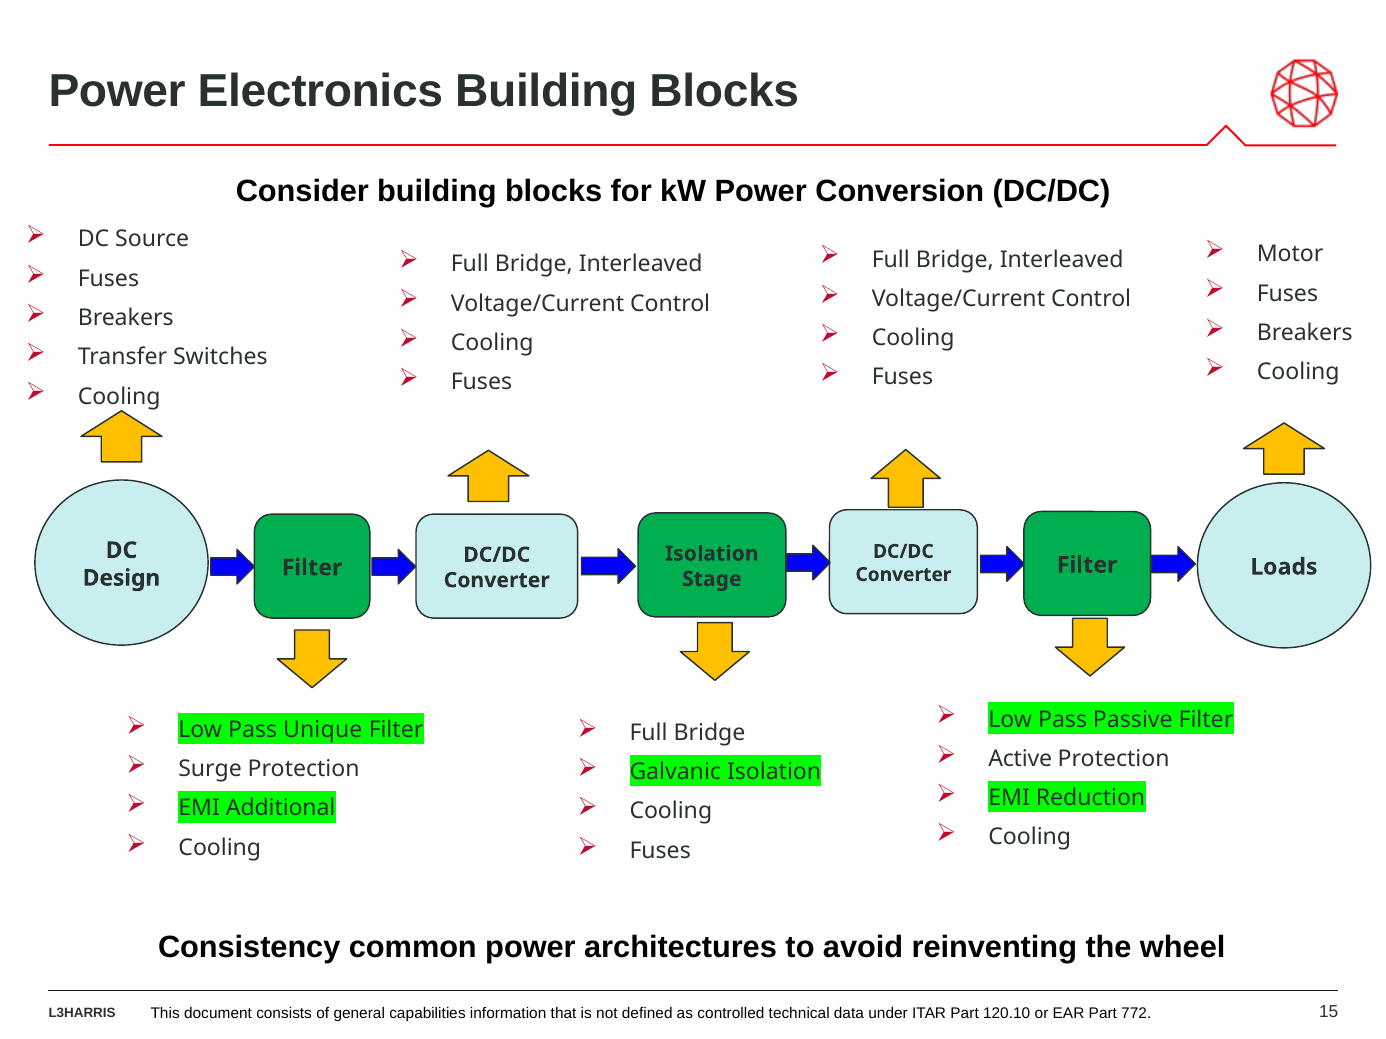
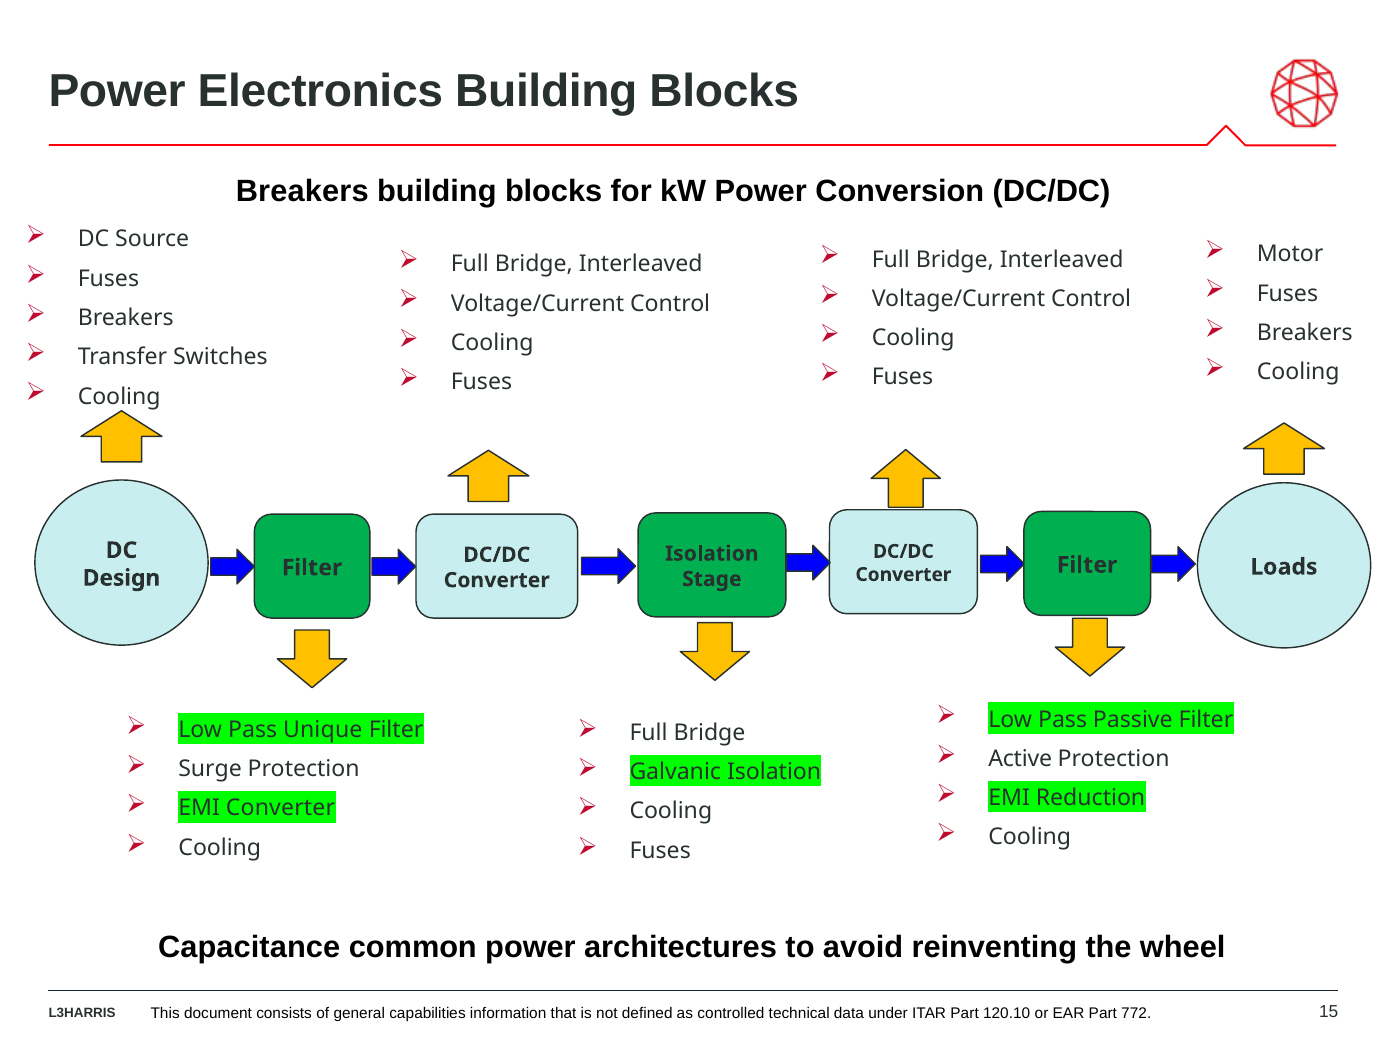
Consider: Consider -> Breakers (302, 192)
EMI Additional: Additional -> Converter (281, 809)
Consistency: Consistency -> Capacitance (249, 948)
